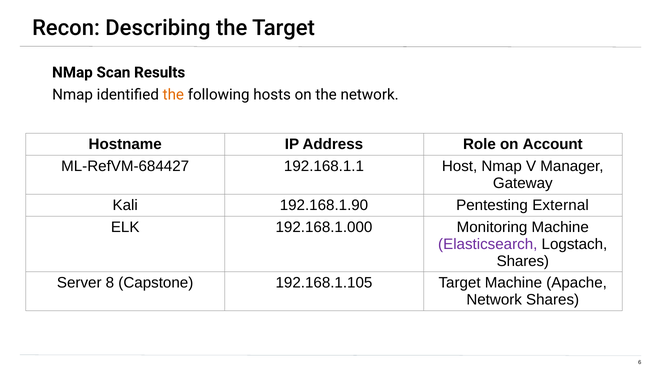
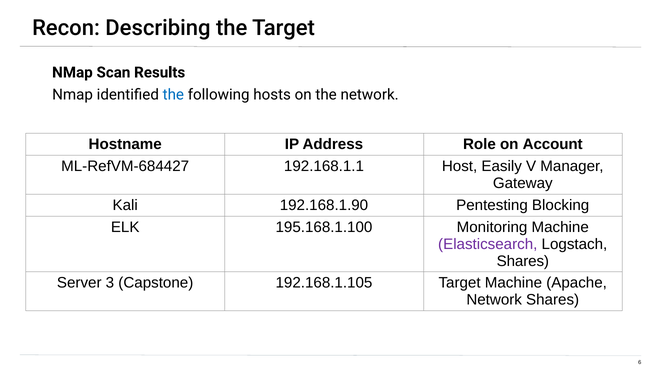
the colour: orange -> blue (173, 95)
Host Nmap: Nmap -> Easily (502, 166)
External: External -> Blocking (561, 205)
192.168.1.000: 192.168.1.000 -> 195.168.1.100 (324, 227)
8: 8 -> 3 (110, 283)
